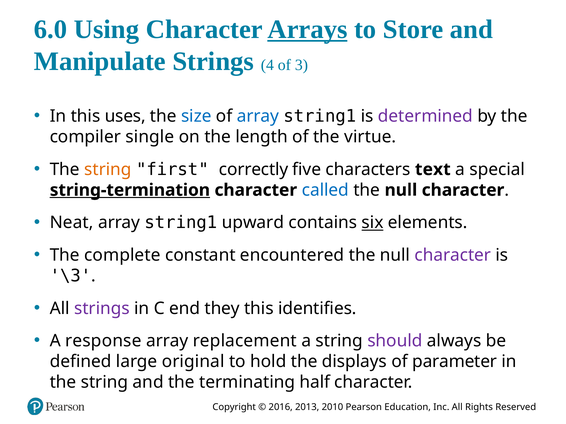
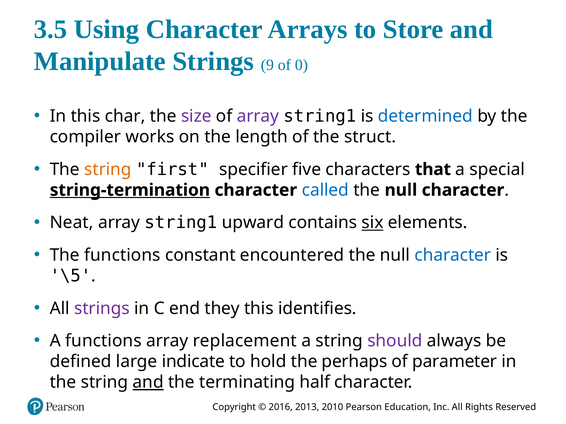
6.0: 6.0 -> 3.5 (51, 29)
Arrays underline: present -> none (307, 29)
4: 4 -> 9 (267, 65)
3: 3 -> 0 (301, 65)
uses: uses -> char (125, 116)
size colour: blue -> purple (196, 116)
array colour: blue -> purple (258, 116)
determined colour: purple -> blue (425, 116)
single: single -> works (150, 137)
virtue: virtue -> struct (370, 137)
correctly: correctly -> specifier (254, 170)
text: text -> that (433, 170)
The complete: complete -> functions (122, 255)
character colour: purple -> blue (453, 255)
\3: \3 -> \5 (71, 276)
A response: response -> functions (103, 341)
original: original -> indicate (193, 362)
displays: displays -> perhaps (354, 362)
and underline: none -> present (148, 383)
